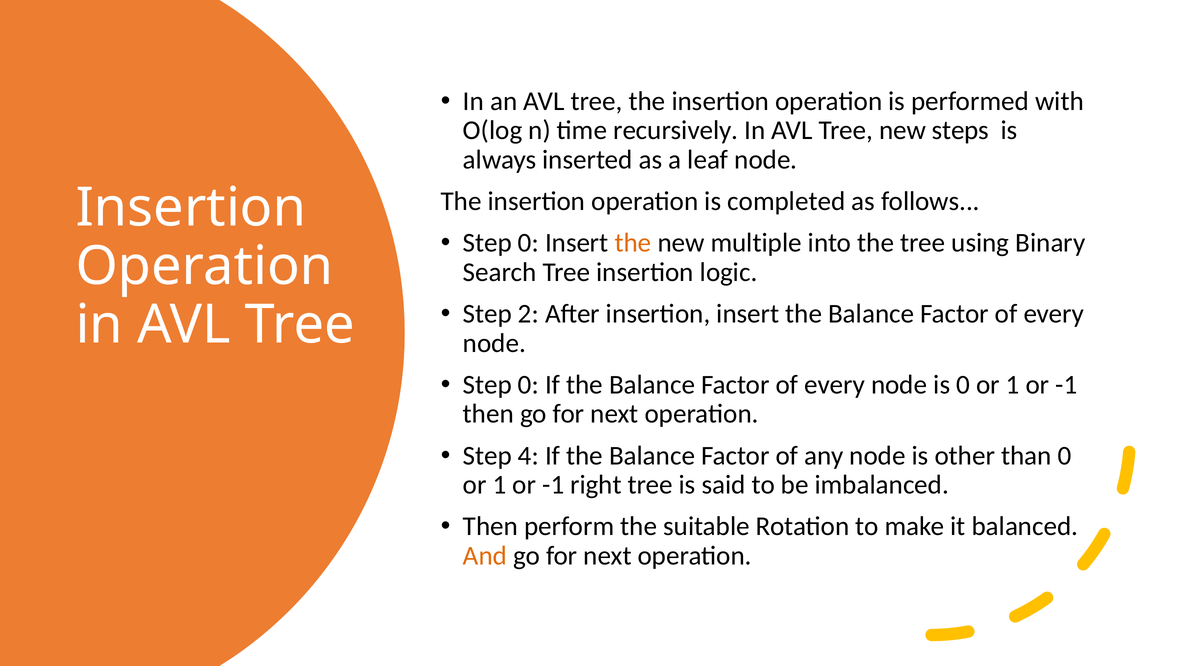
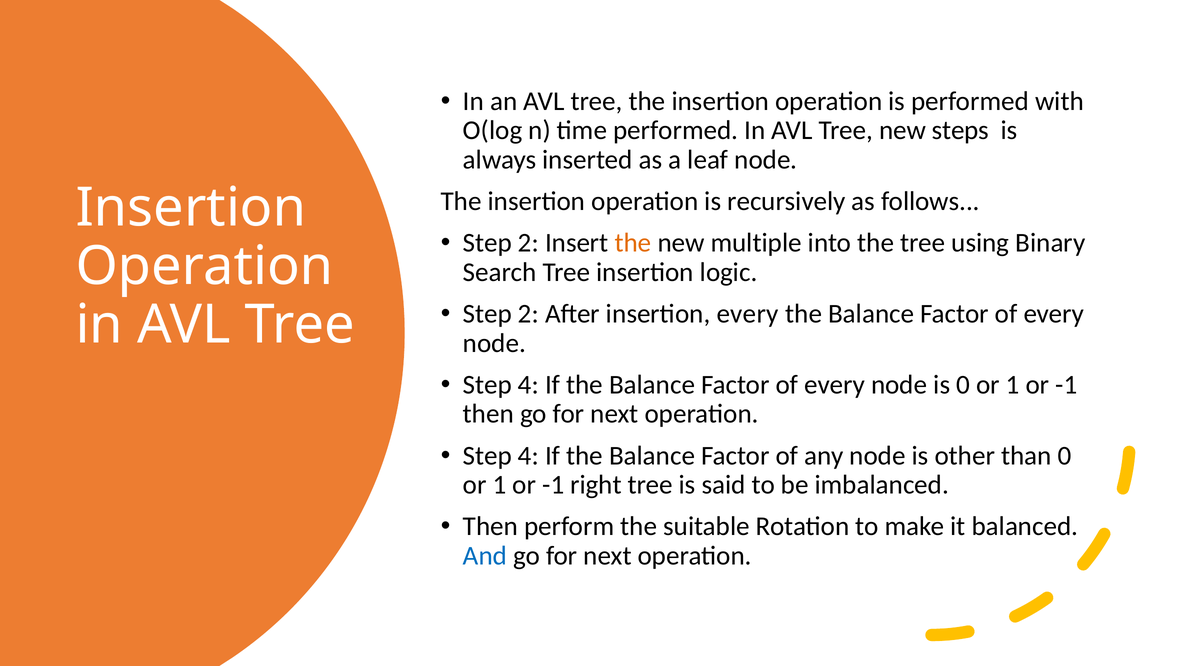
time recursively: recursively -> performed (676, 131)
completed: completed -> recursively (786, 201)
0: 0 -> 2 (528, 243)
insertion insert: insert -> every (748, 314)
0: 0 -> 4 (528, 385)
And colour: orange -> blue (485, 556)
